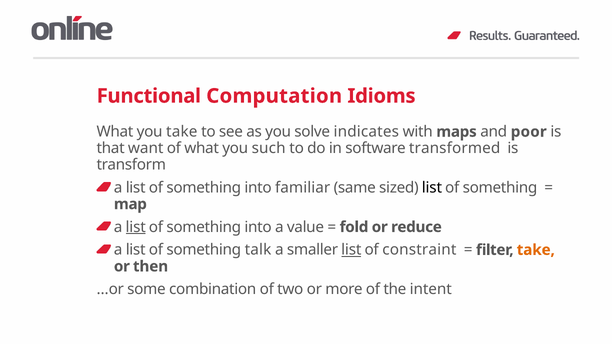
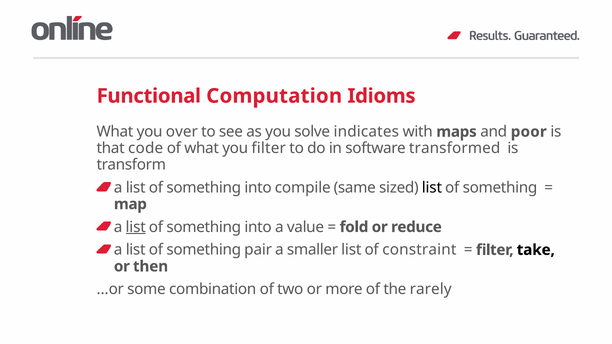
you take: take -> over (182, 132)
want: want -> code (146, 148)
you such: such -> filter (269, 148)
familiar: familiar -> compile (303, 188)
talk: talk -> pair (258, 250)
list underline: present -> none (351, 250)
take colour: orange -> black (536, 250)
intent: intent -> rarely (431, 289)
